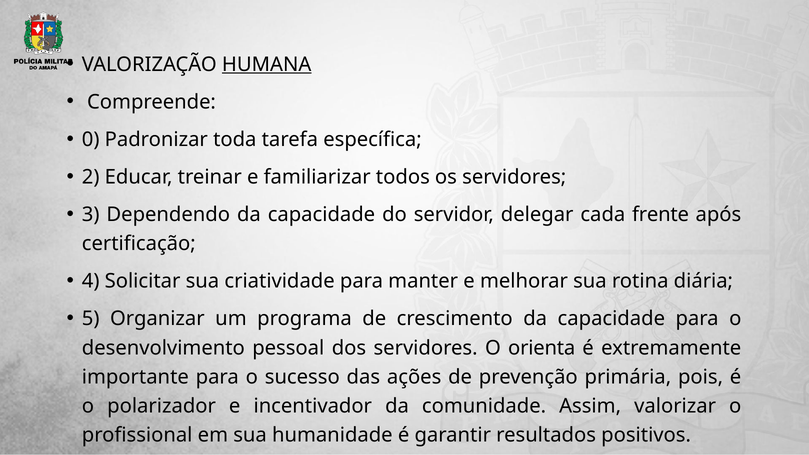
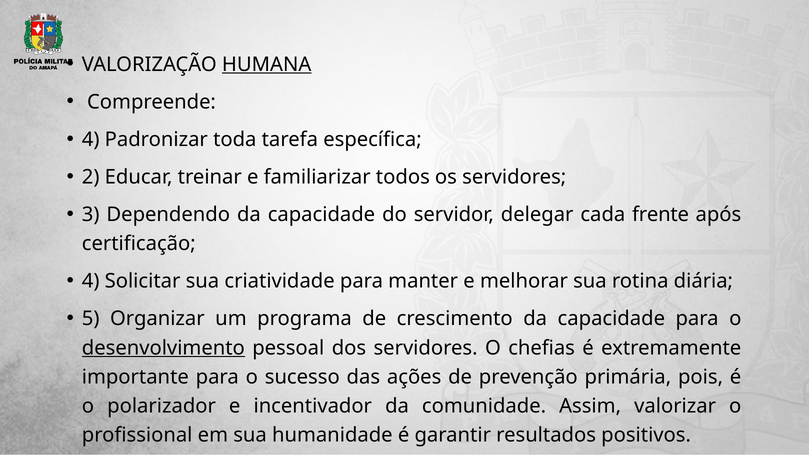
0: 0 -> 4 (91, 139)
desenvolvimento underline: none -> present (163, 348)
orienta: orienta -> chefias (542, 348)
